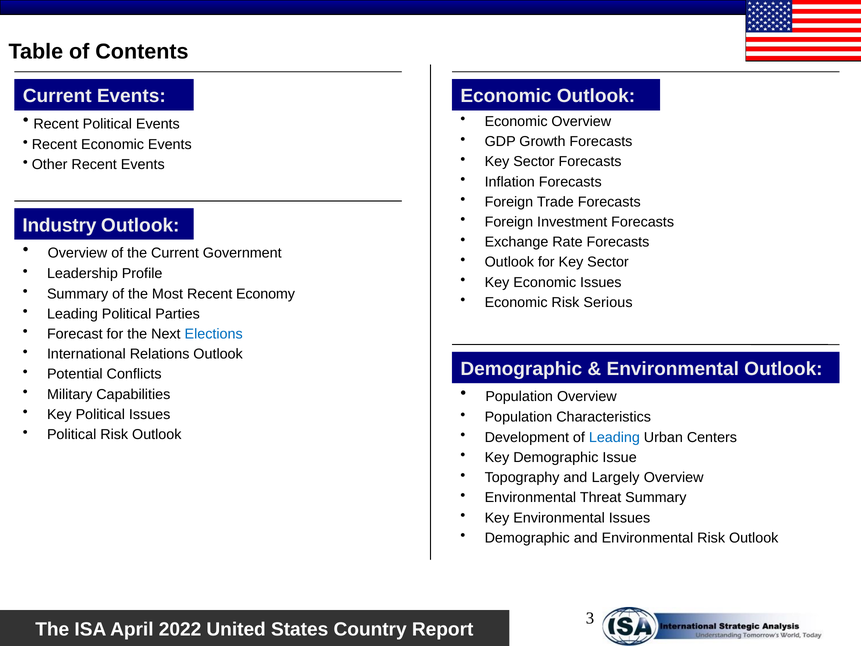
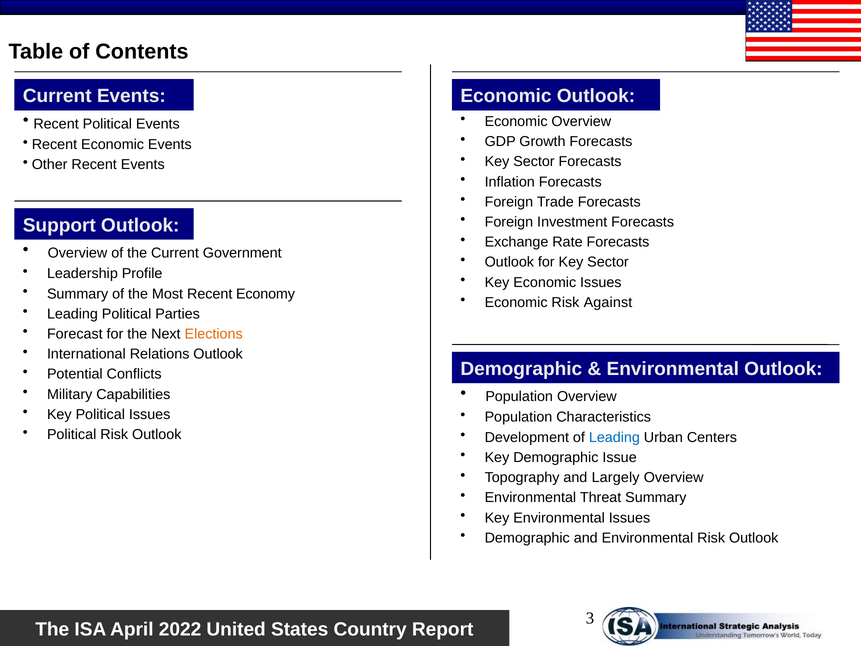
Industry: Industry -> Support (59, 225)
Serious: Serious -> Against (608, 302)
Elections colour: blue -> orange (214, 334)
